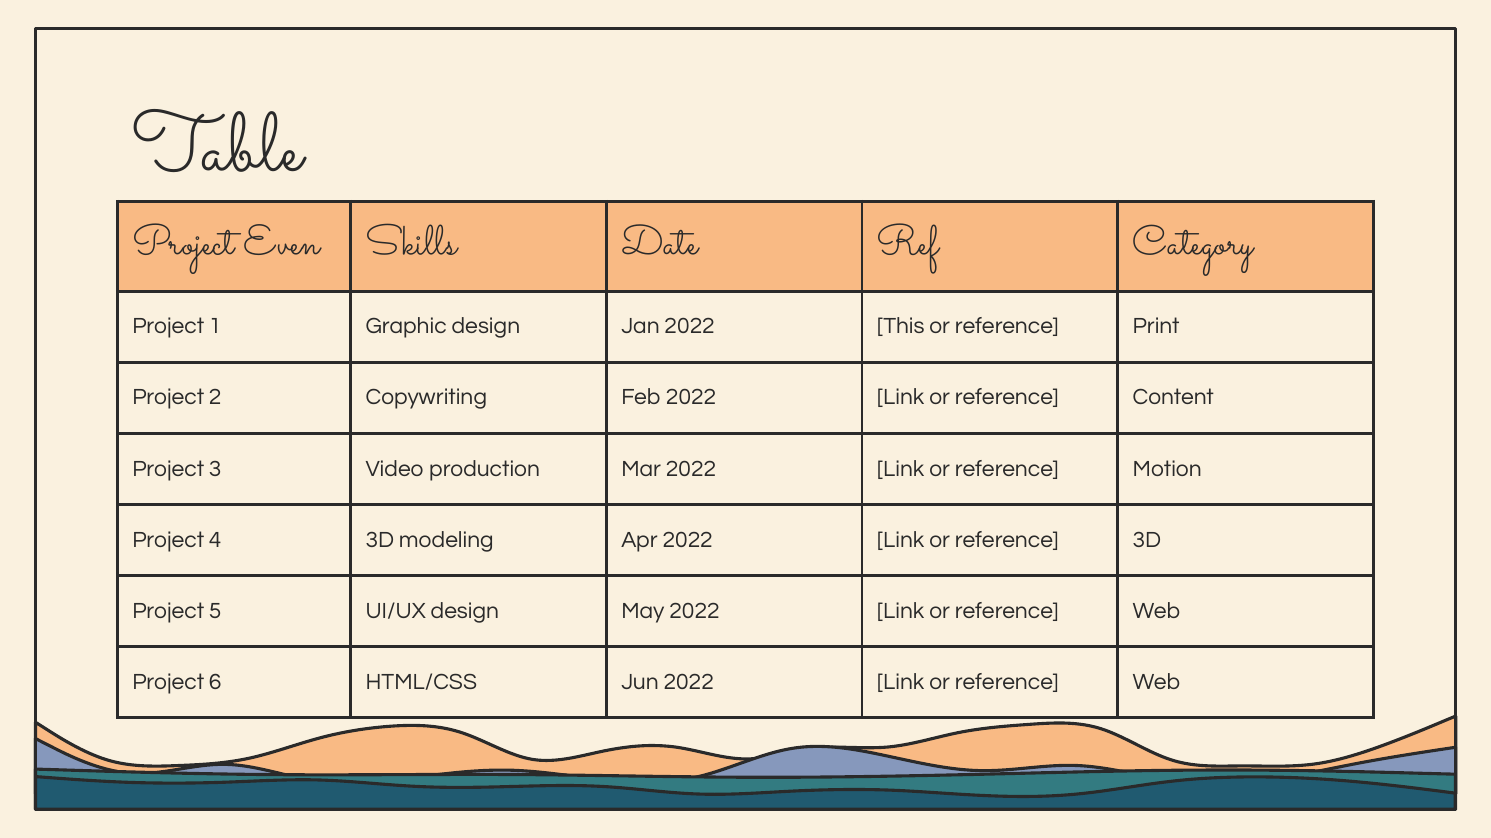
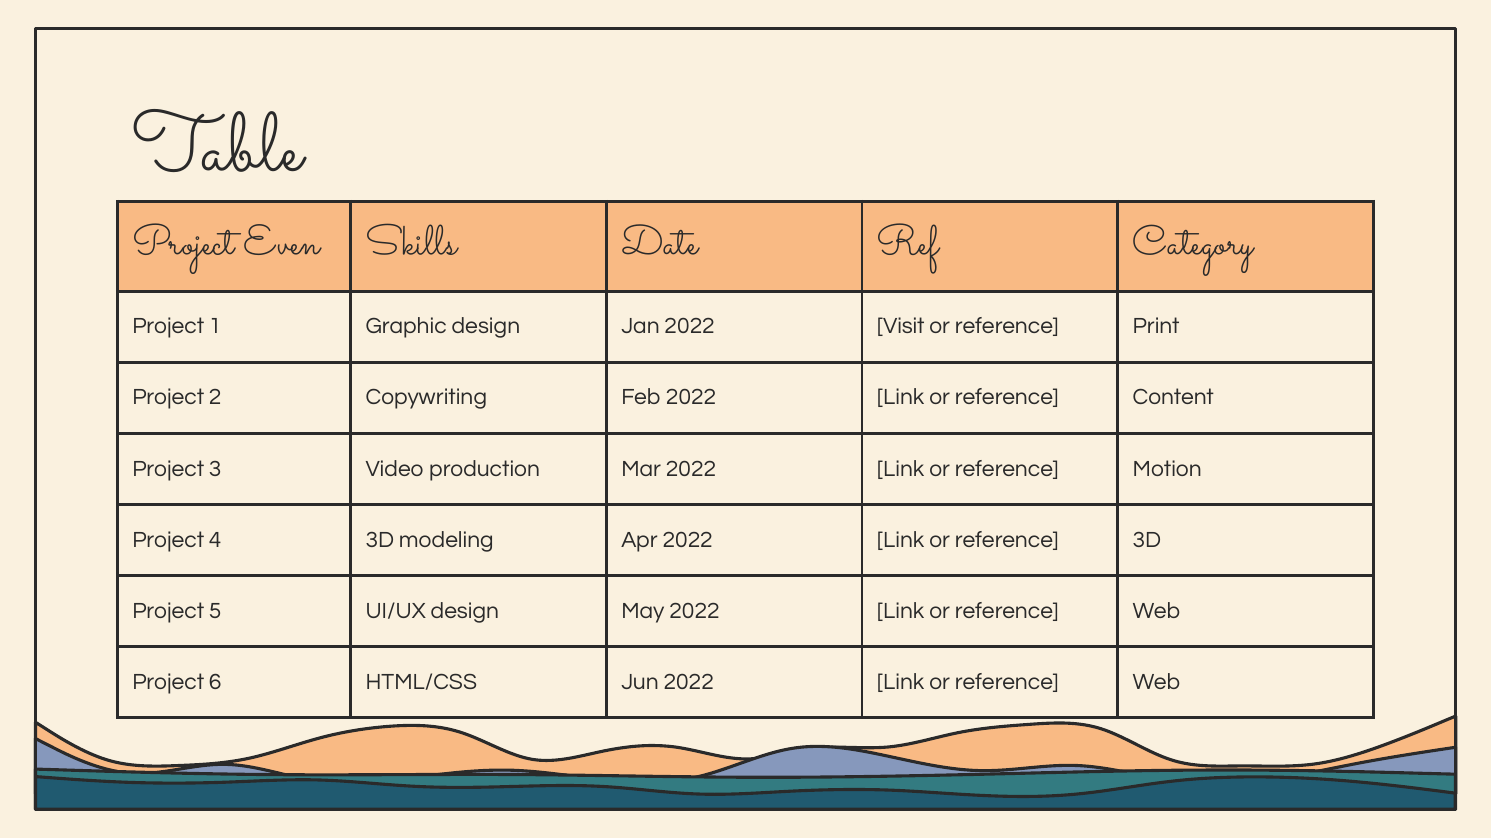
This: This -> Visit (901, 327)
